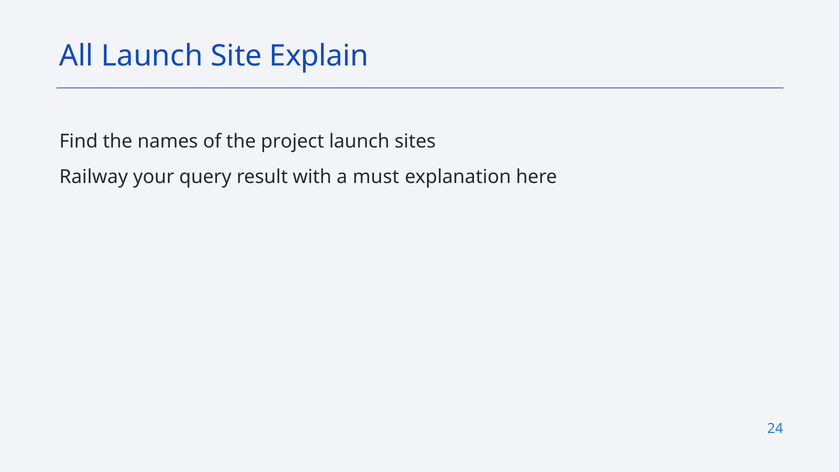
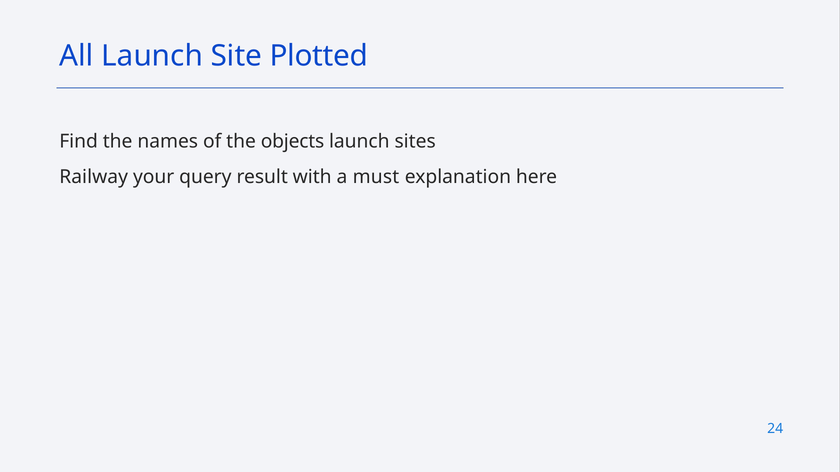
Explain: Explain -> Plotted (319, 56)
project: project -> objects (293, 142)
